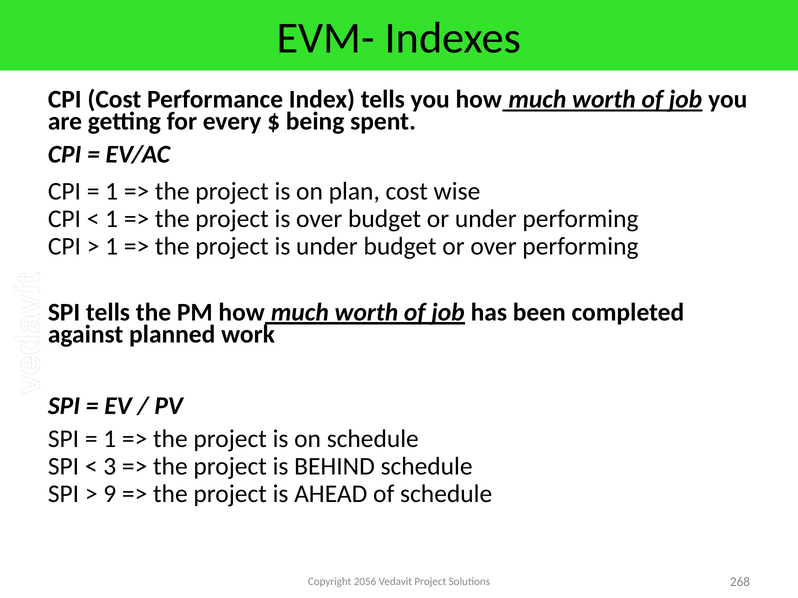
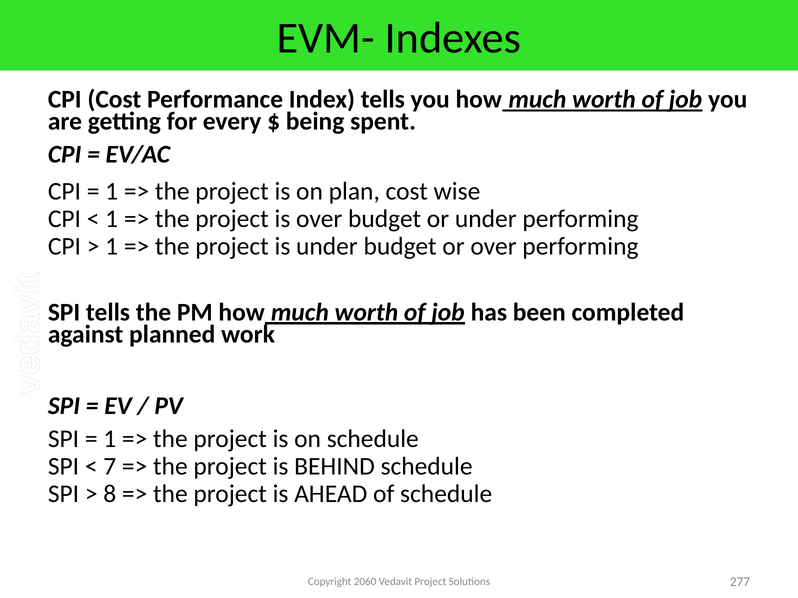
3: 3 -> 7 (110, 467)
9: 9 -> 8 (110, 494)
2056: 2056 -> 2060 (365, 582)
268: 268 -> 277 (740, 582)
